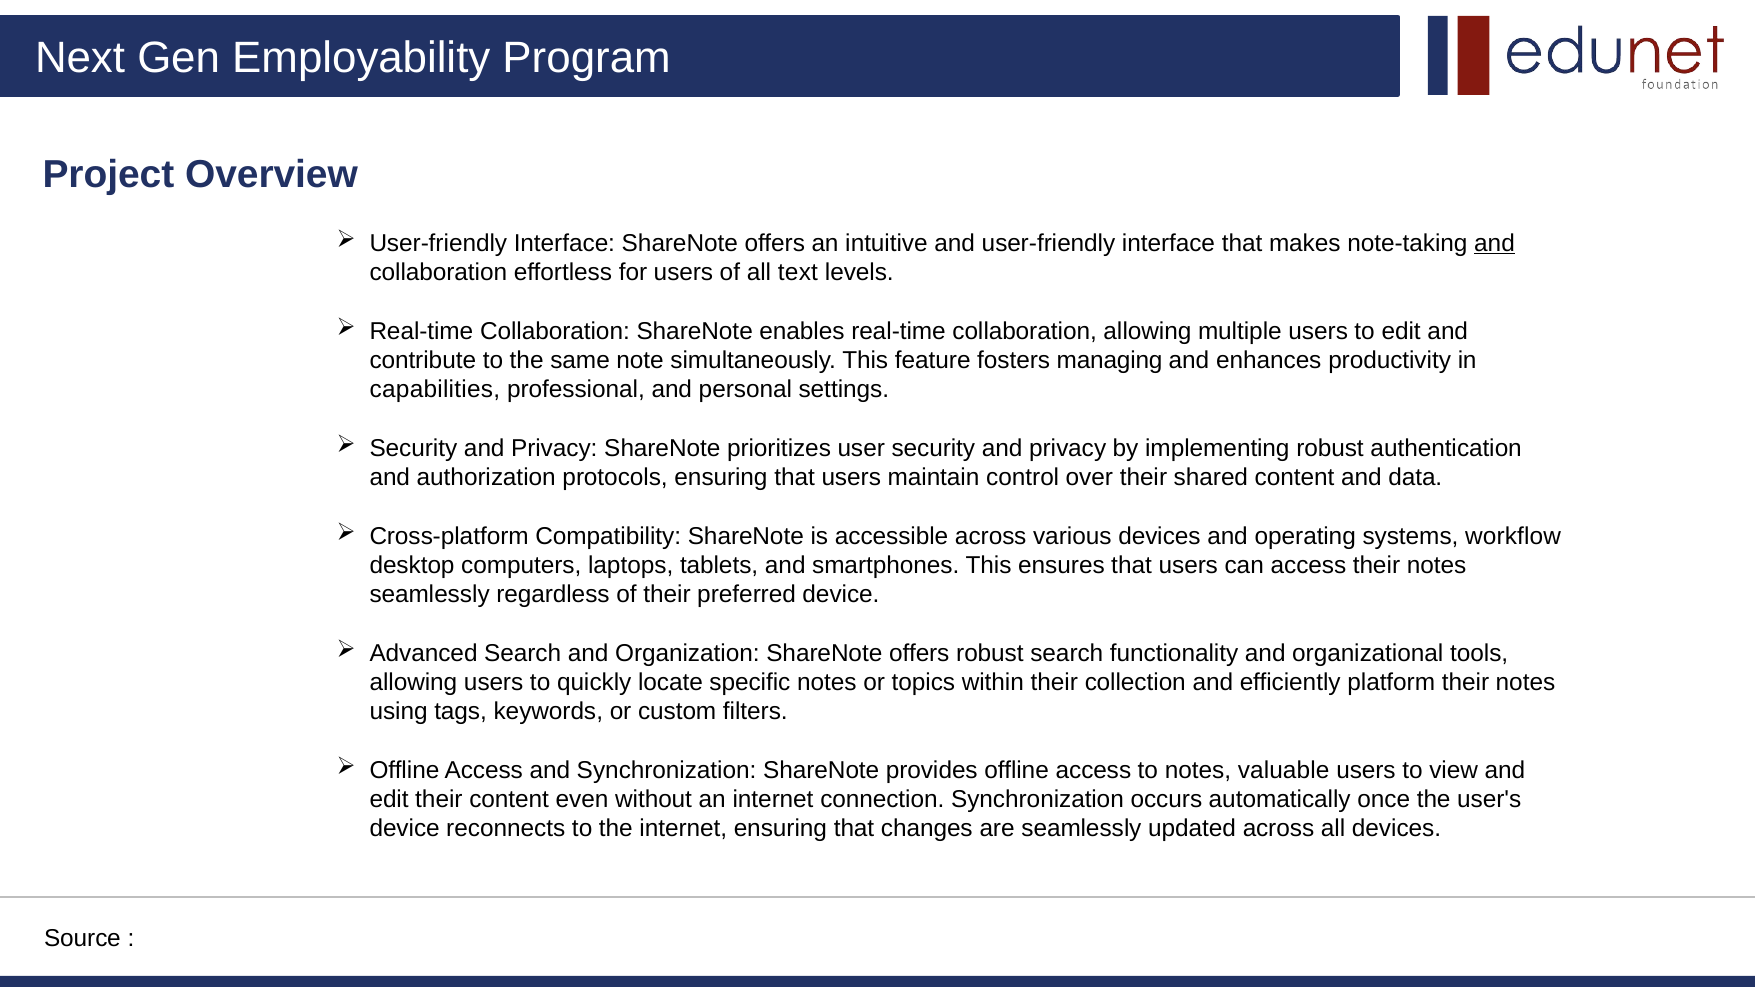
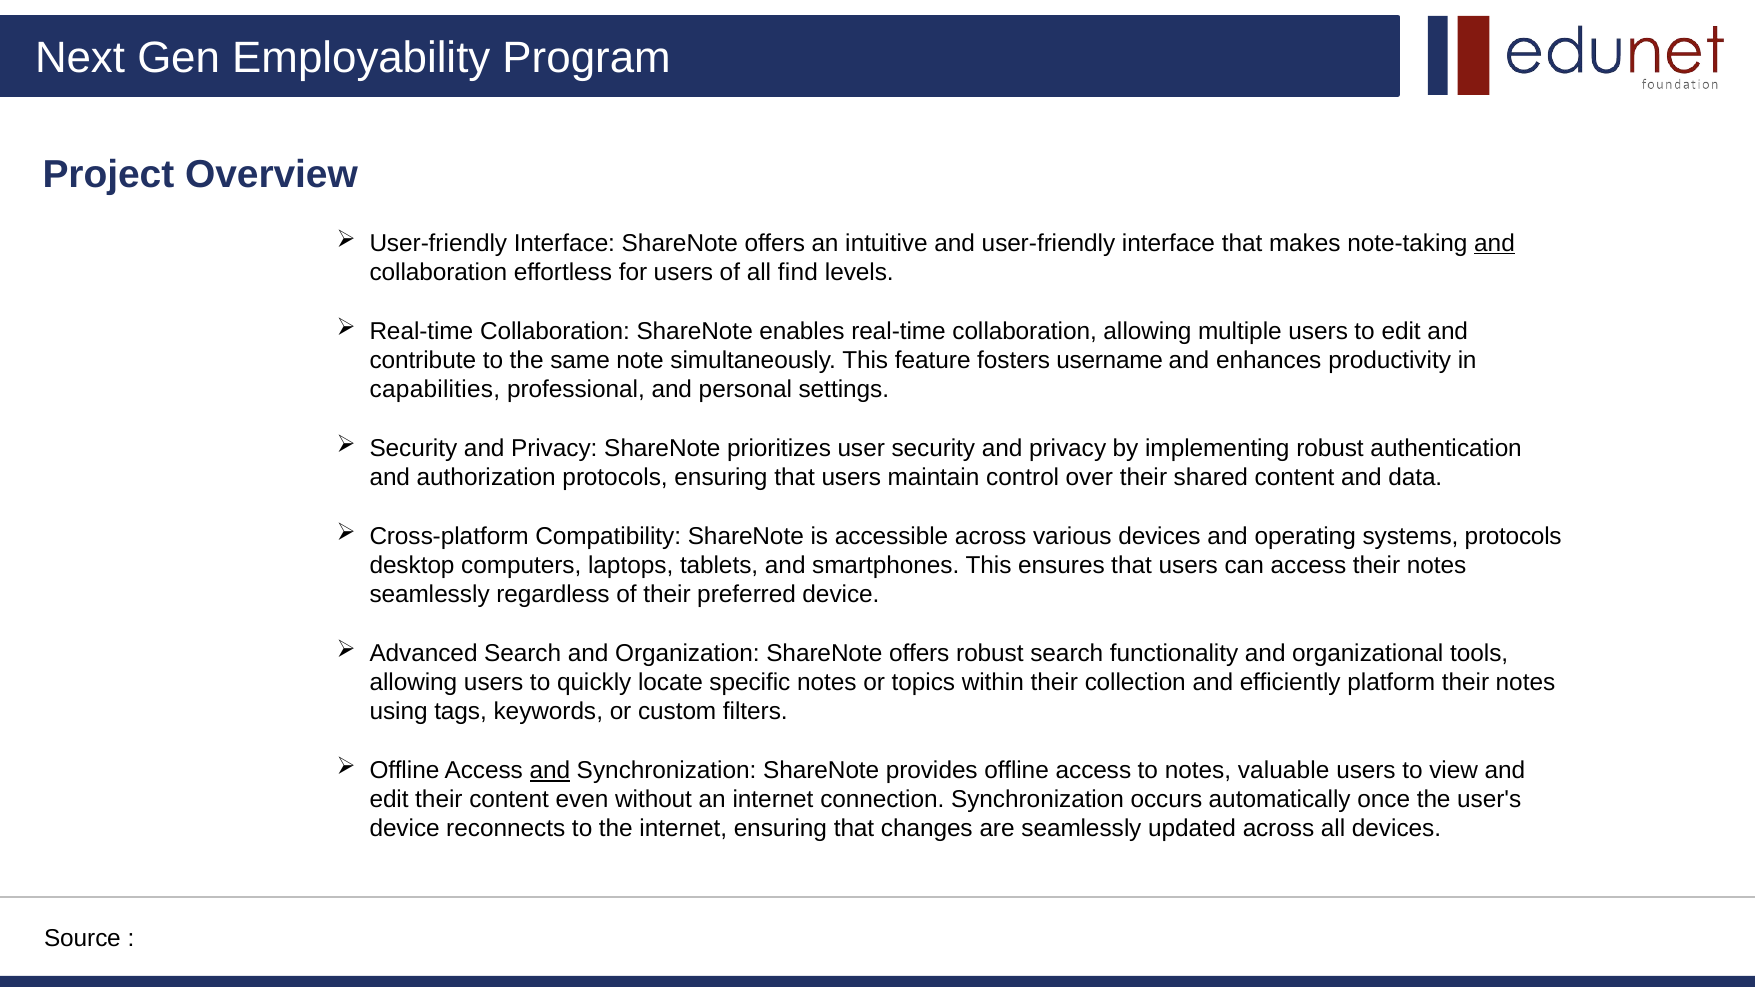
text: text -> find (798, 272)
managing: managing -> username (1110, 360)
systems workflow: workflow -> protocols (1513, 536)
and underline: none -> present (550, 771)
